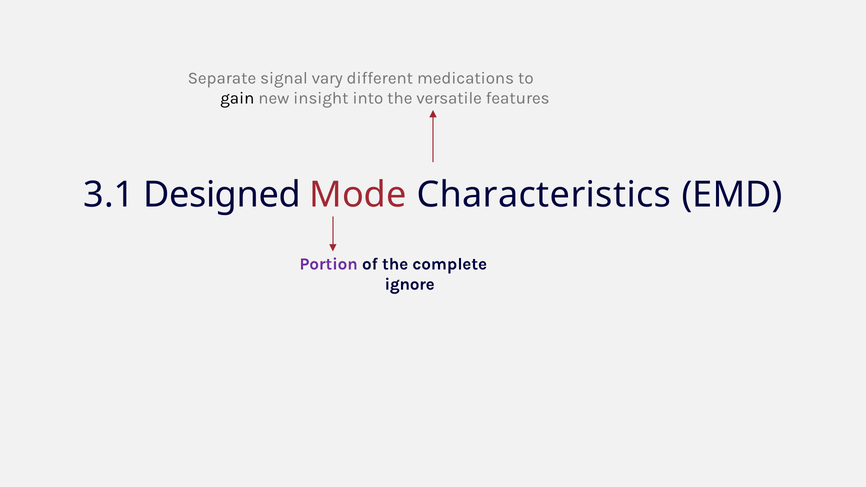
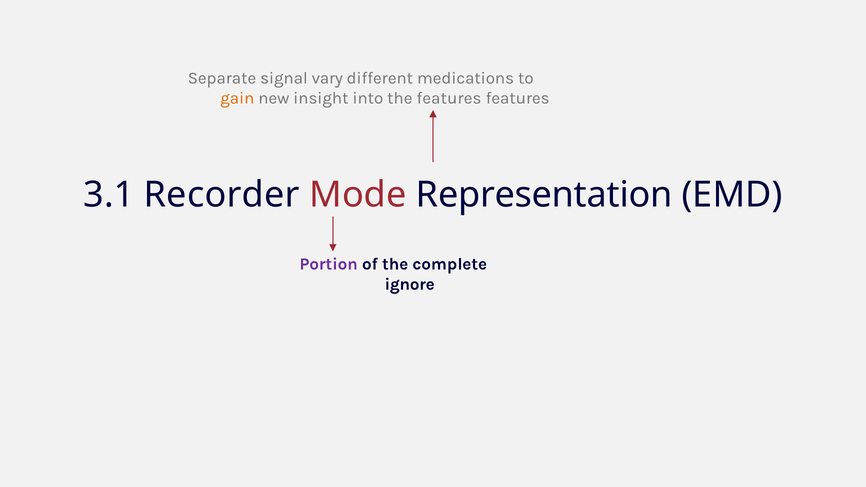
gain colour: black -> orange (237, 98)
the versatile: versatile -> features (449, 98)
Designed: Designed -> Recorder (222, 195)
Characteristics: Characteristics -> Representation (544, 195)
